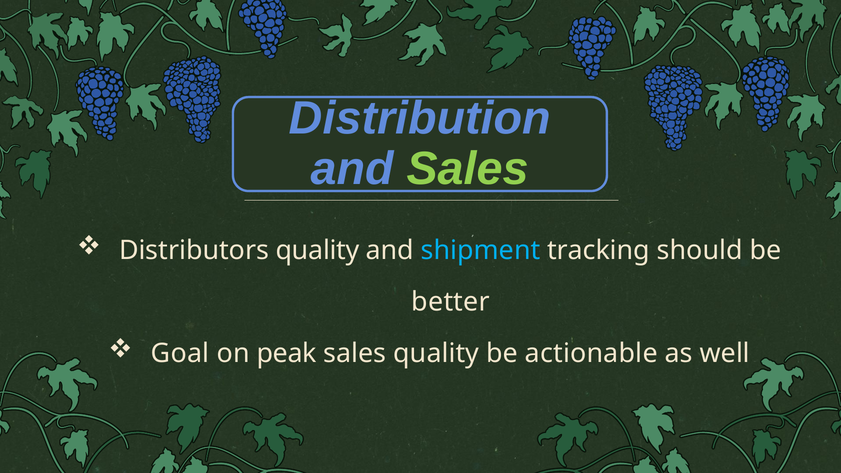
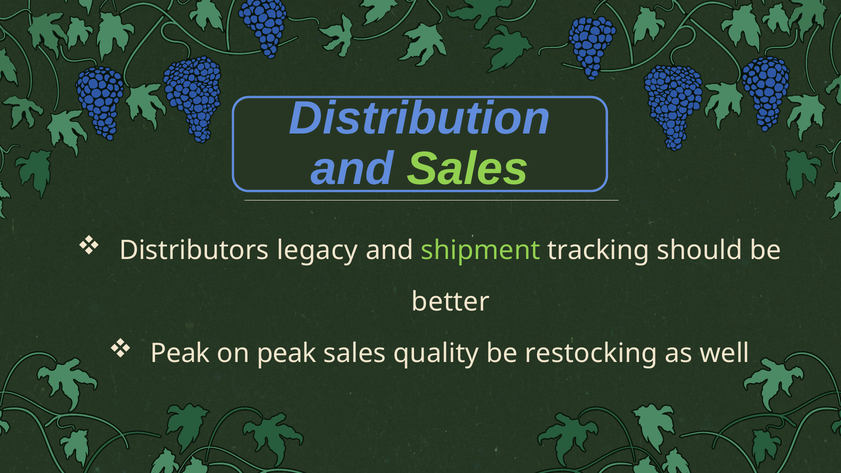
Distributors quality: quality -> legacy (317, 250)
shipment colour: light blue -> light green (481, 250)
Goal: Goal -> Peak (180, 353)
actionable: actionable -> restocking (591, 353)
